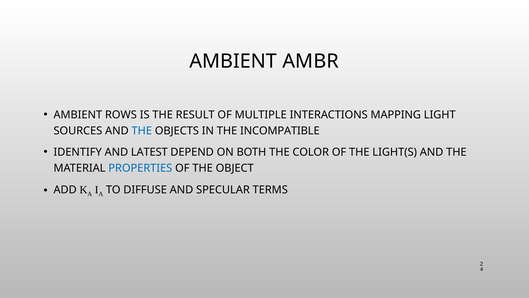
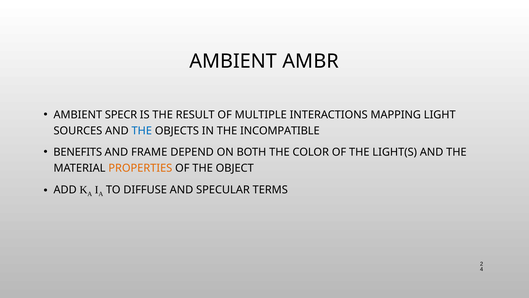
ROWS: ROWS -> SPECR (121, 115)
IDENTIFY: IDENTIFY -> BENEFITS (78, 152)
LATEST: LATEST -> FRAME (149, 152)
PROPERTIES colour: blue -> orange (140, 168)
